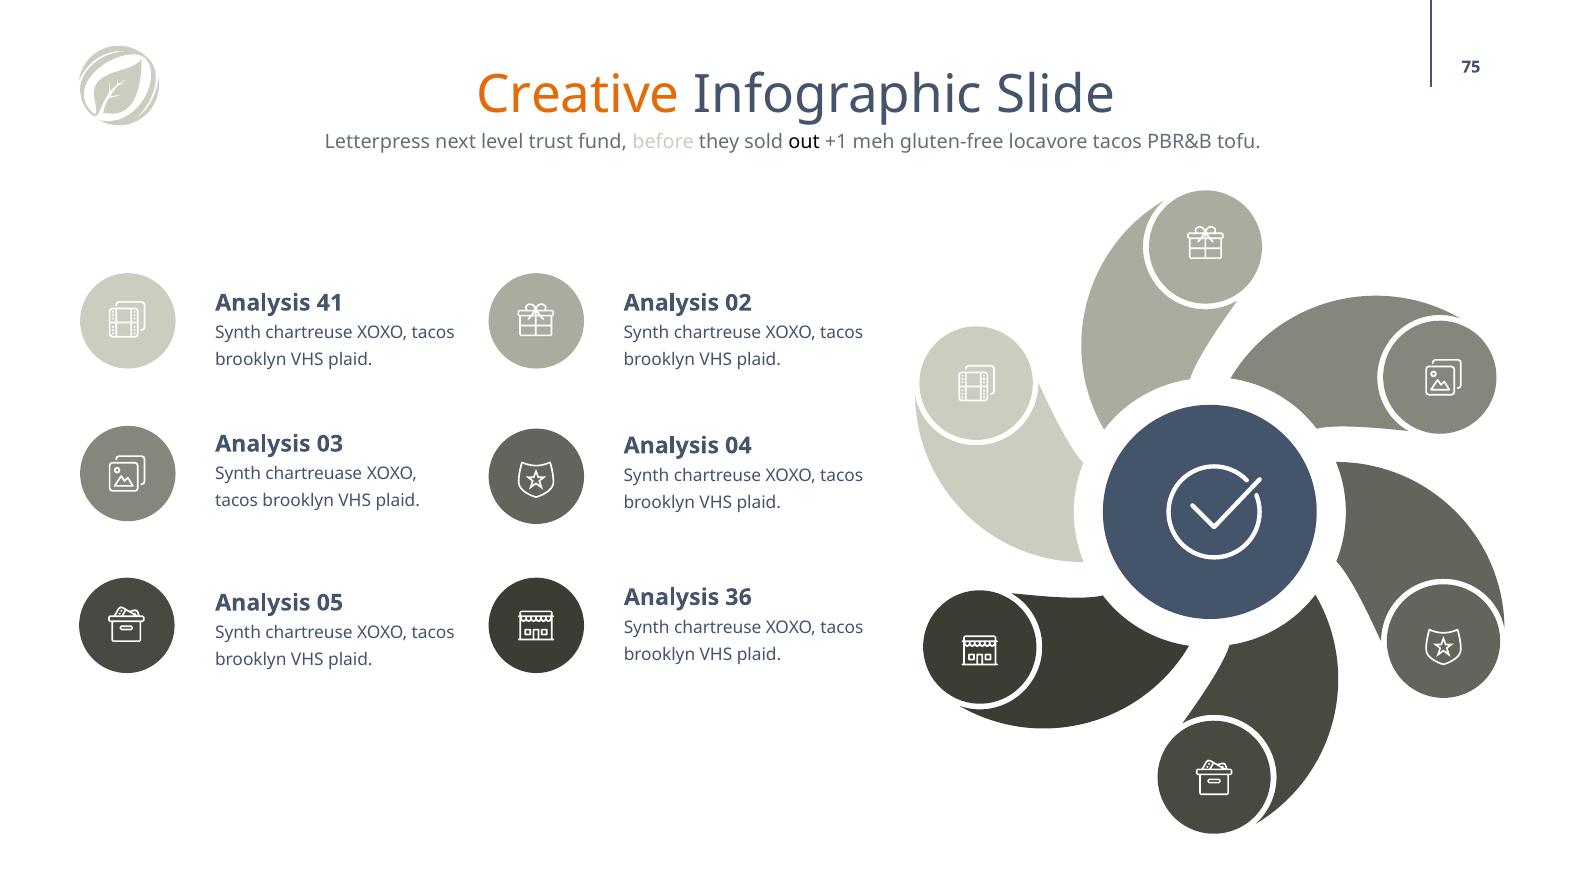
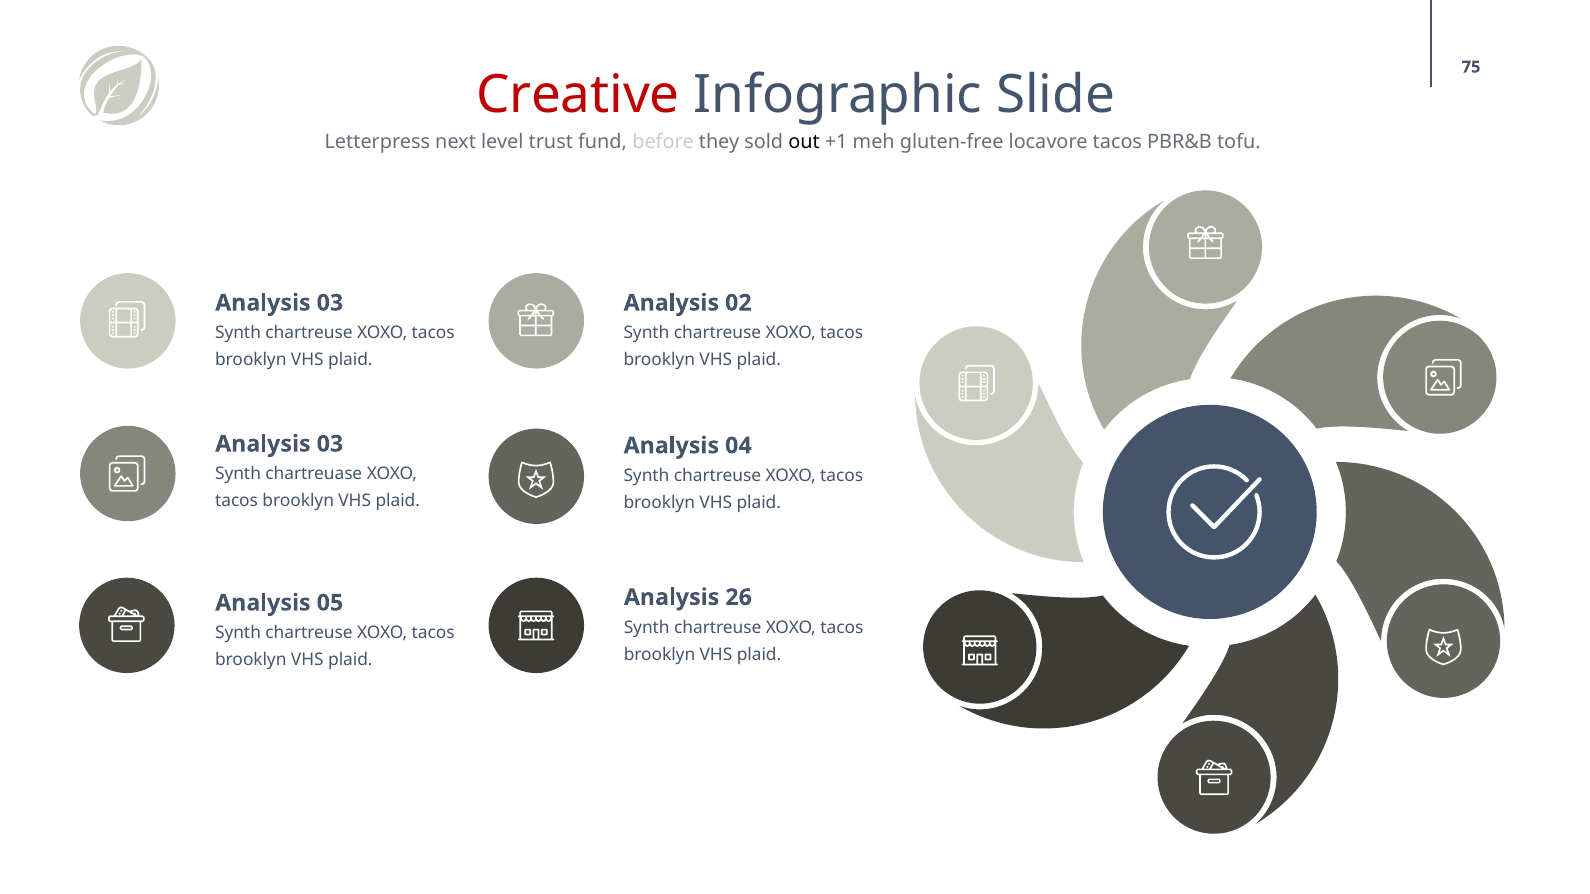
Creative colour: orange -> red (578, 95)
41: 41 -> 03 (330, 303)
36: 36 -> 26 (739, 598)
